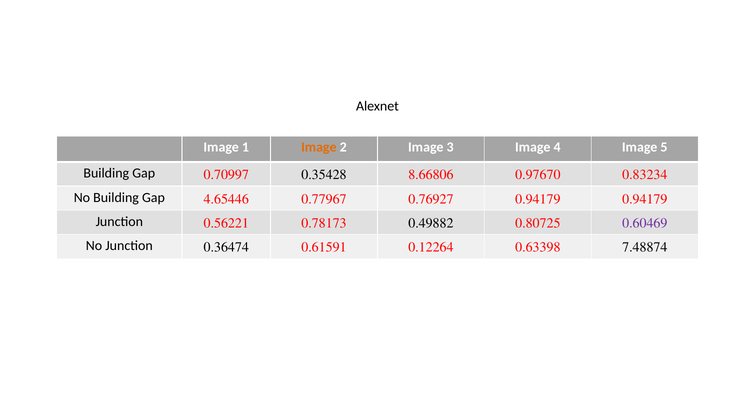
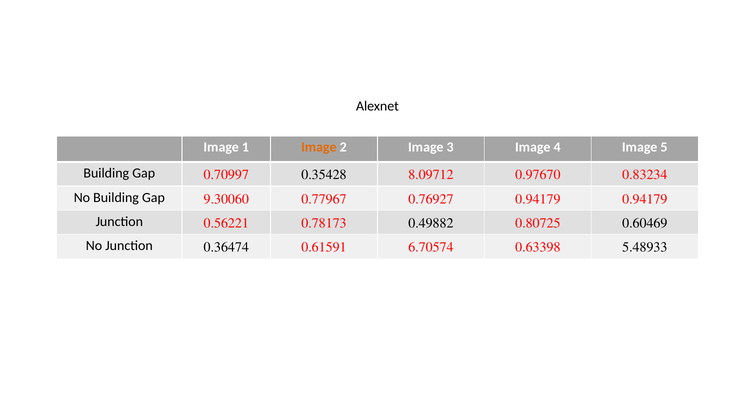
8.66806: 8.66806 -> 8.09712 (431, 175)
4.65446: 4.65446 -> 9.30060 (226, 199)
0.60469 colour: purple -> black (645, 223)
0.12264: 0.12264 -> 6.70574 (431, 248)
7.48874: 7.48874 -> 5.48933 (645, 248)
